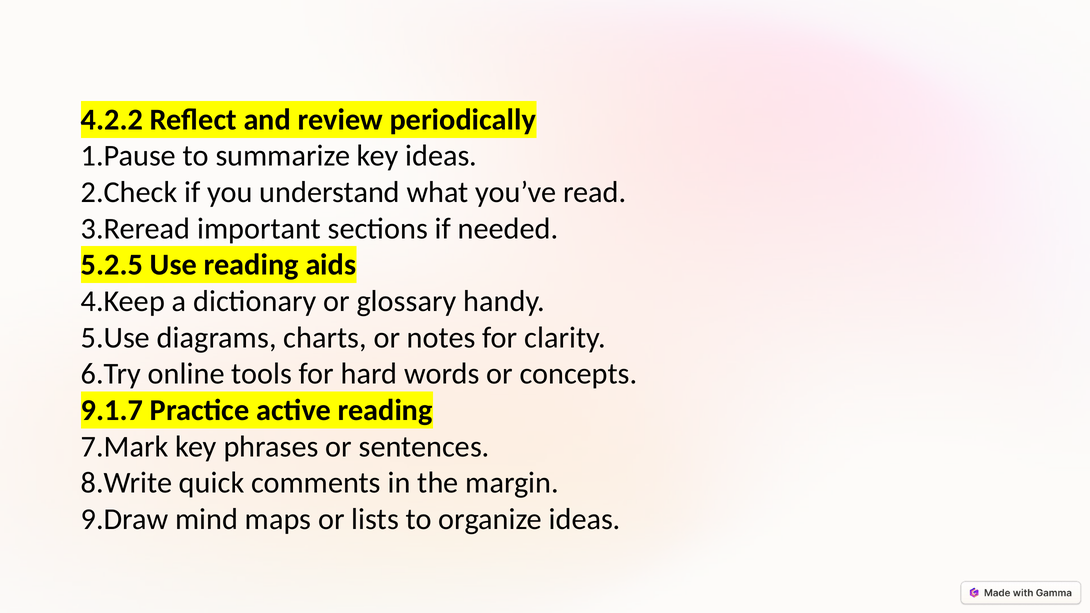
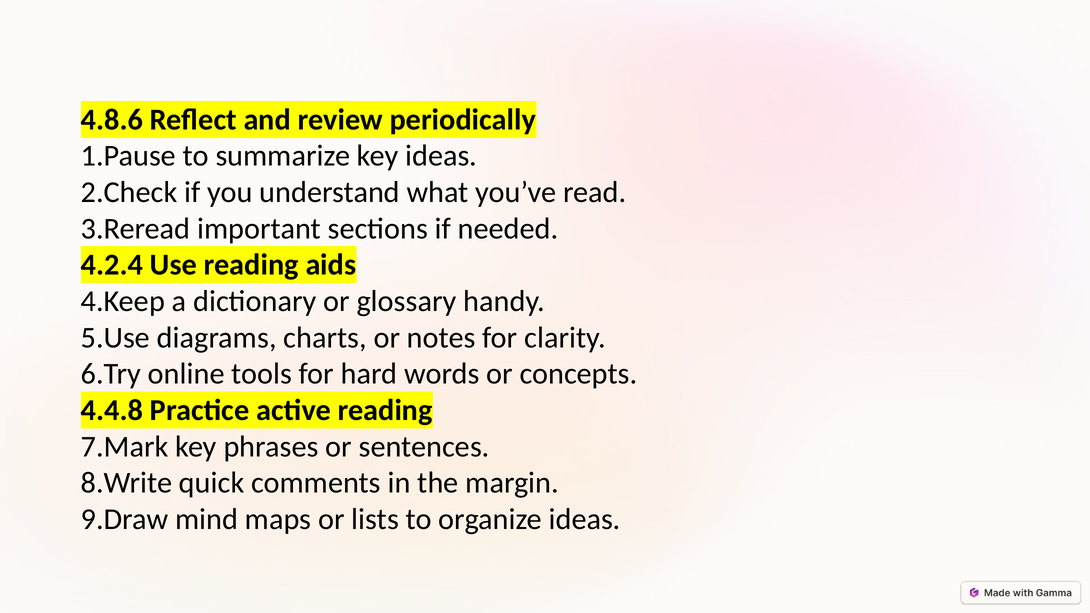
4.2.2: 4.2.2 -> 4.8.6 (112, 120)
5.2.5: 5.2.5 -> 4.2.4 (112, 265)
9.1.7: 9.1.7 -> 4.4.8 (112, 410)
